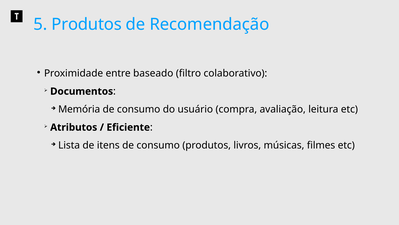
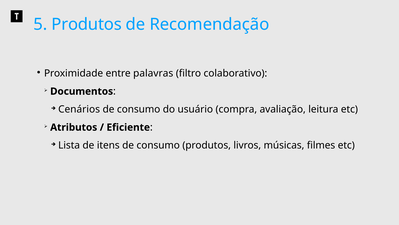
baseado: baseado -> palavras (153, 73)
Memória: Memória -> Cenários (79, 109)
